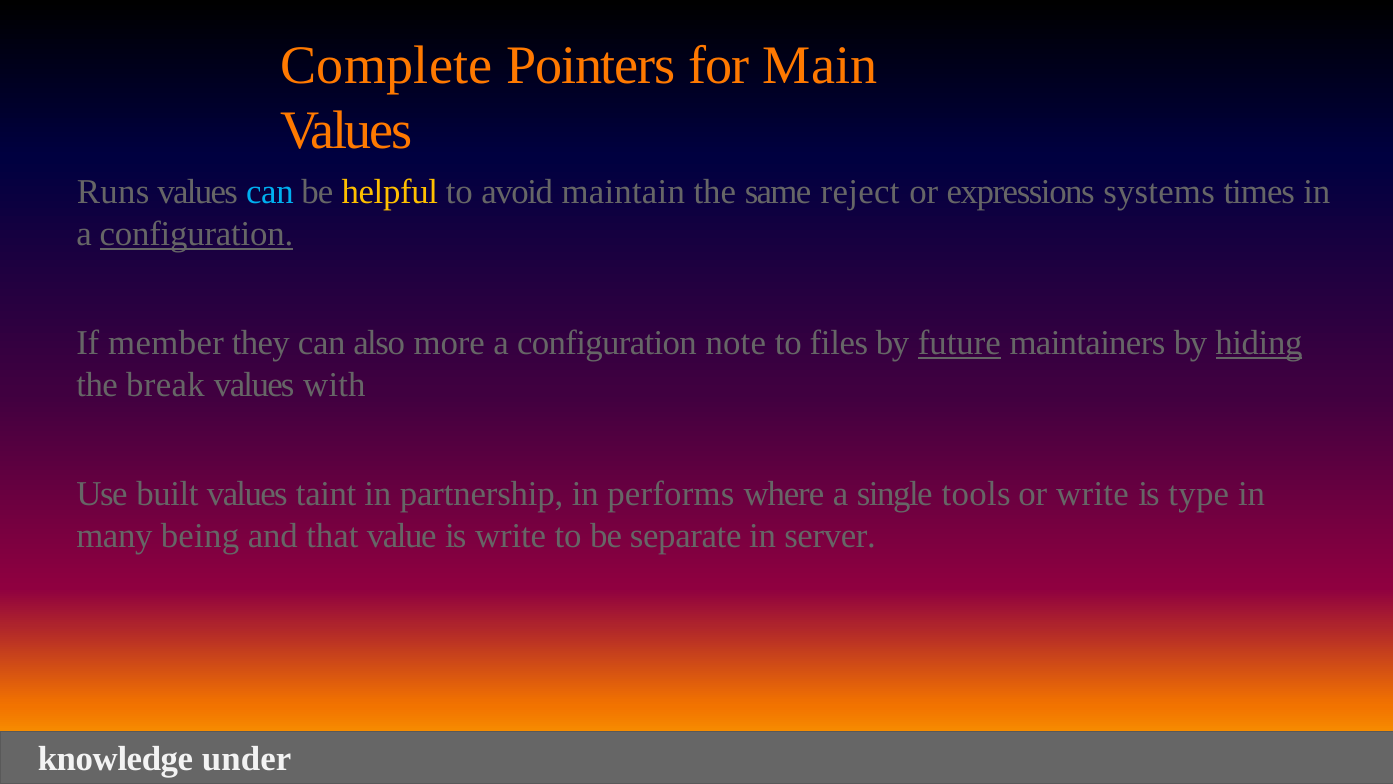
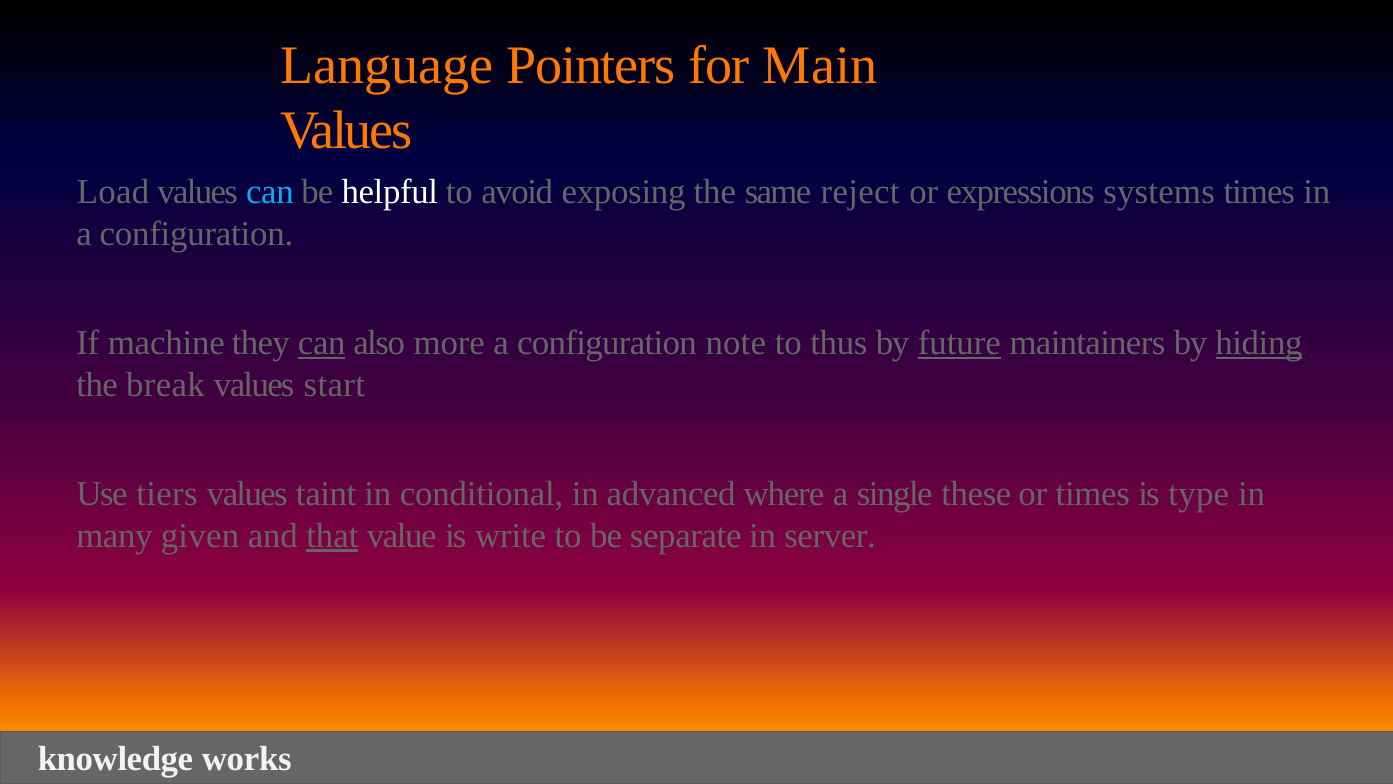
Complete: Complete -> Language (387, 66)
Runs: Runs -> Load (113, 192)
helpful colour: yellow -> white (390, 192)
maintain: maintain -> exposing (624, 192)
configuration underline: present -> none (196, 234)
member: member -> machine (166, 343)
can underline: none -> present (322, 343)
files: files -> thus (839, 343)
with: with -> start (334, 385)
built: built -> tiers (167, 493)
partnership: partnership -> conditional (482, 493)
performs: performs -> advanced (671, 493)
tools: tools -> these (976, 493)
or write: write -> times (1093, 493)
being: being -> given (200, 535)
that underline: none -> present (332, 535)
under: under -> works (247, 758)
